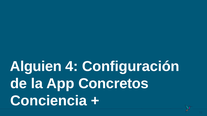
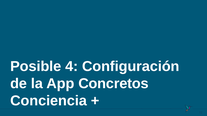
Alguien: Alguien -> Posible (36, 67)
